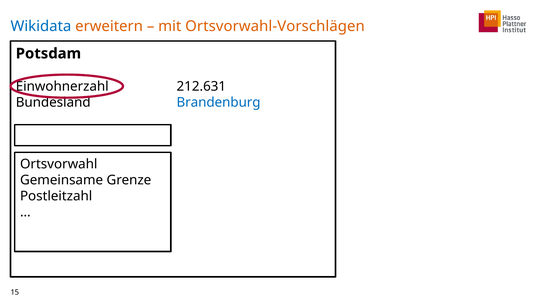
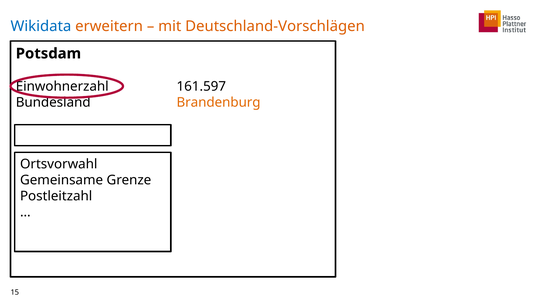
Ortsvorwahl-Vorschlägen: Ortsvorwahl-Vorschlägen -> Deutschland-Vorschlägen (275, 26)
212.631: 212.631 -> 161.597 (201, 87)
Brandenburg colour: blue -> orange (219, 103)
